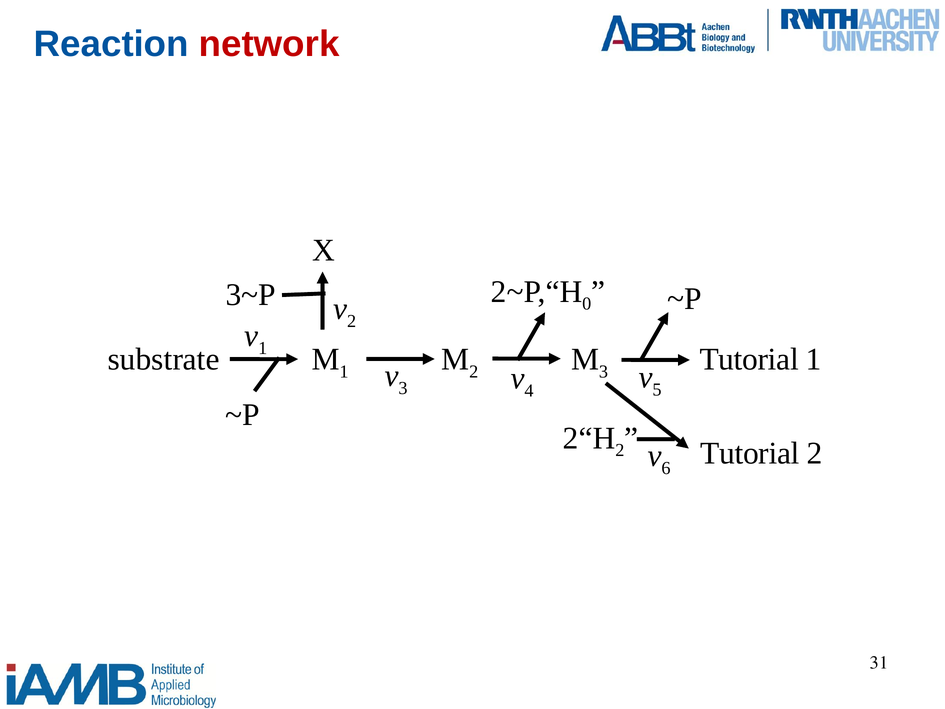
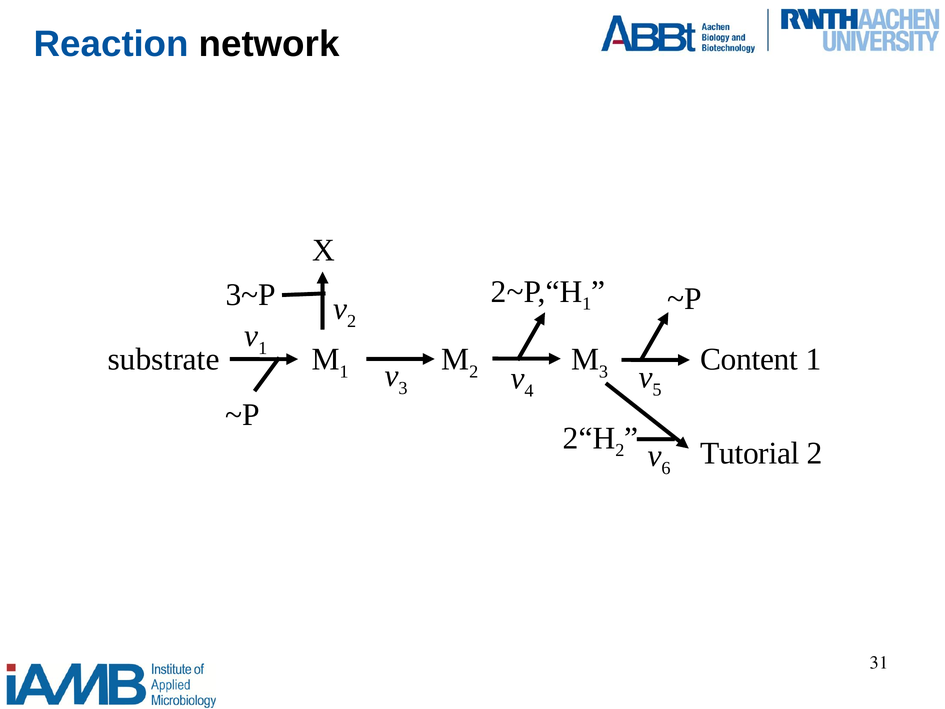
network colour: red -> black (269, 44)
0: 0 -> 1 (587, 304)
Tutorial: Tutorial -> Content (749, 359)
